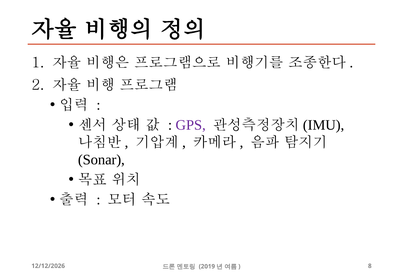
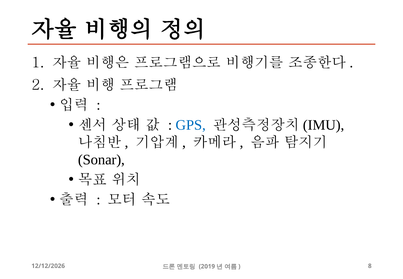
GPS colour: purple -> blue (191, 125)
